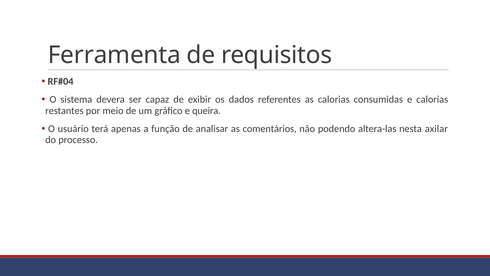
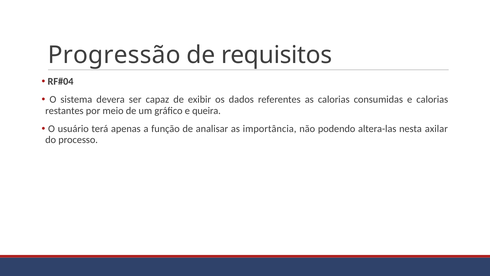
Ferramenta: Ferramenta -> Progressão (114, 55)
comentários: comentários -> importância (270, 129)
